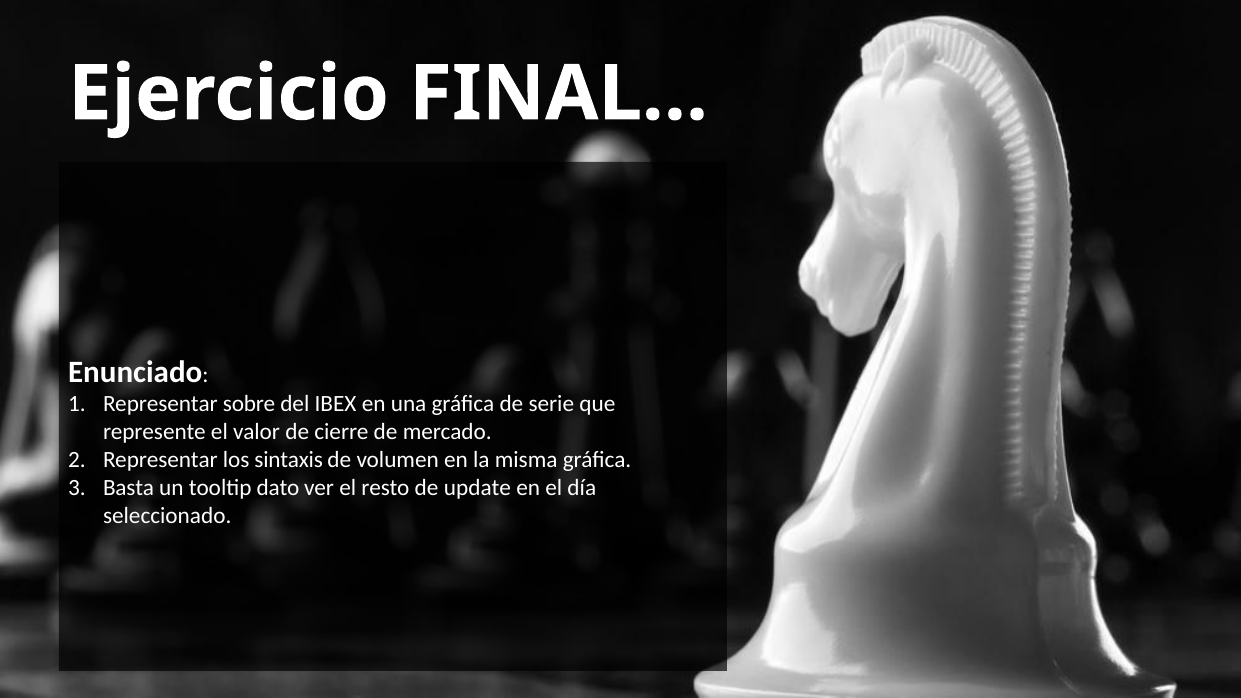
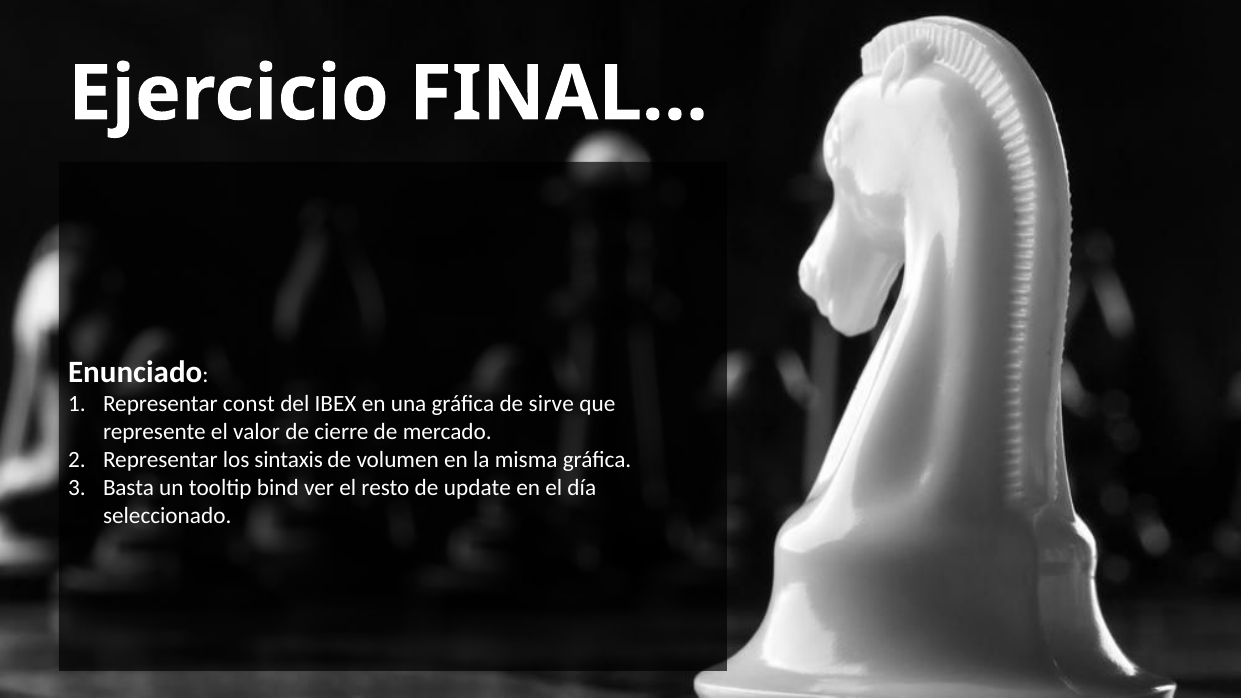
sobre: sobre -> const (249, 404)
serie: serie -> sirve (551, 404)
dato: dato -> bind (278, 488)
